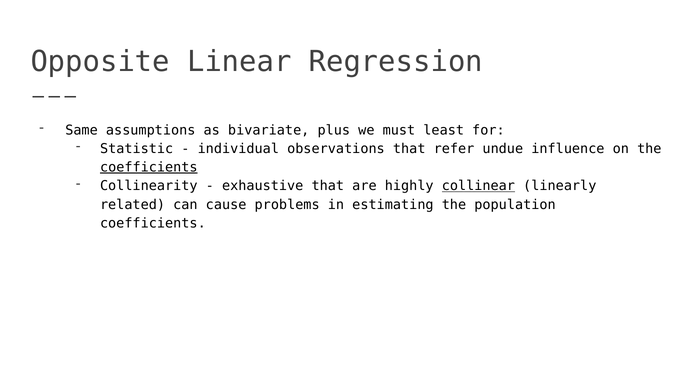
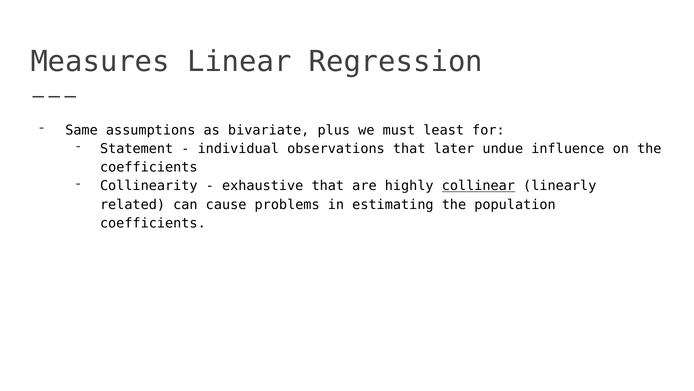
Opposite: Opposite -> Measures (100, 62)
Statistic: Statistic -> Statement (137, 148)
refer: refer -> later (454, 148)
coefficients underline: present -> none (149, 167)
